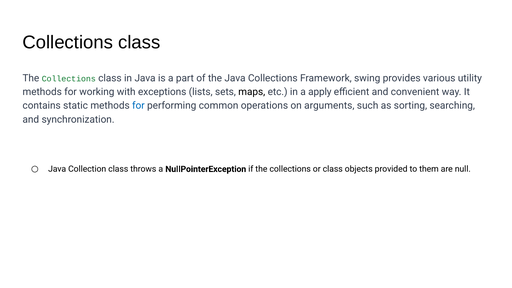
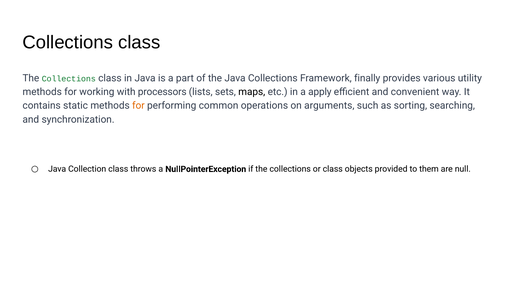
swing: swing -> finally (367, 78)
exceptions: exceptions -> processors (162, 92)
for colour: blue -> orange (138, 106)
